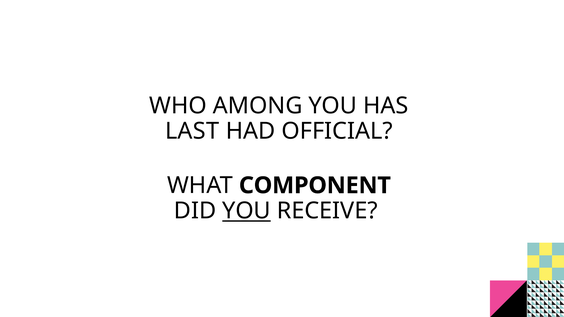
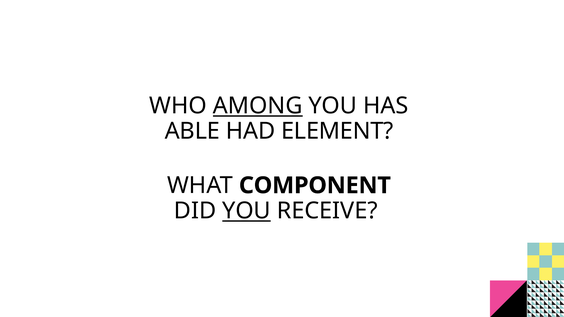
AMONG underline: none -> present (258, 106)
LAST: LAST -> ABLE (192, 131)
OFFICIAL: OFFICIAL -> ELEMENT (337, 131)
